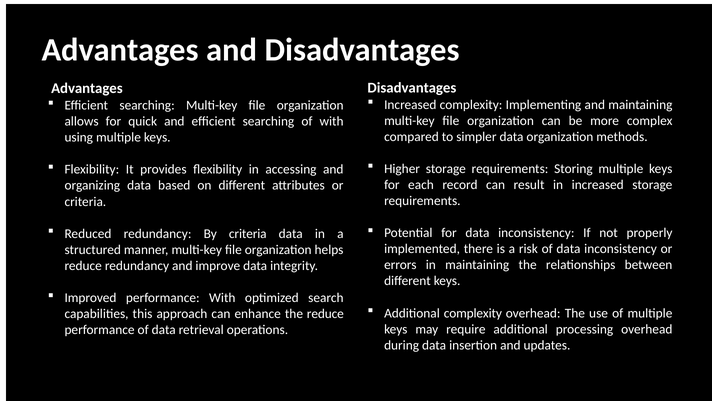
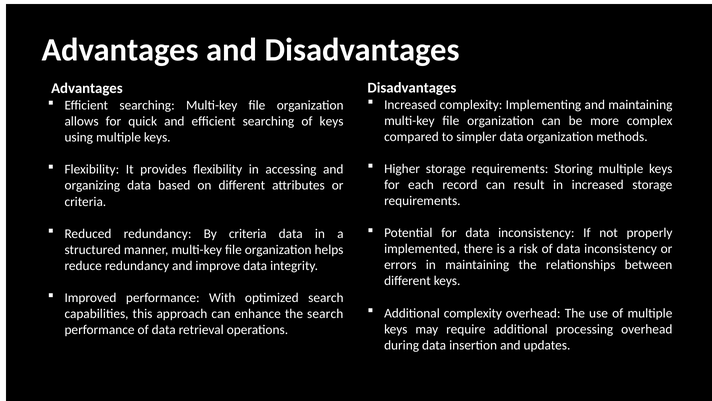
of with: with -> keys (332, 121)
the reduce: reduce -> search (325, 314)
